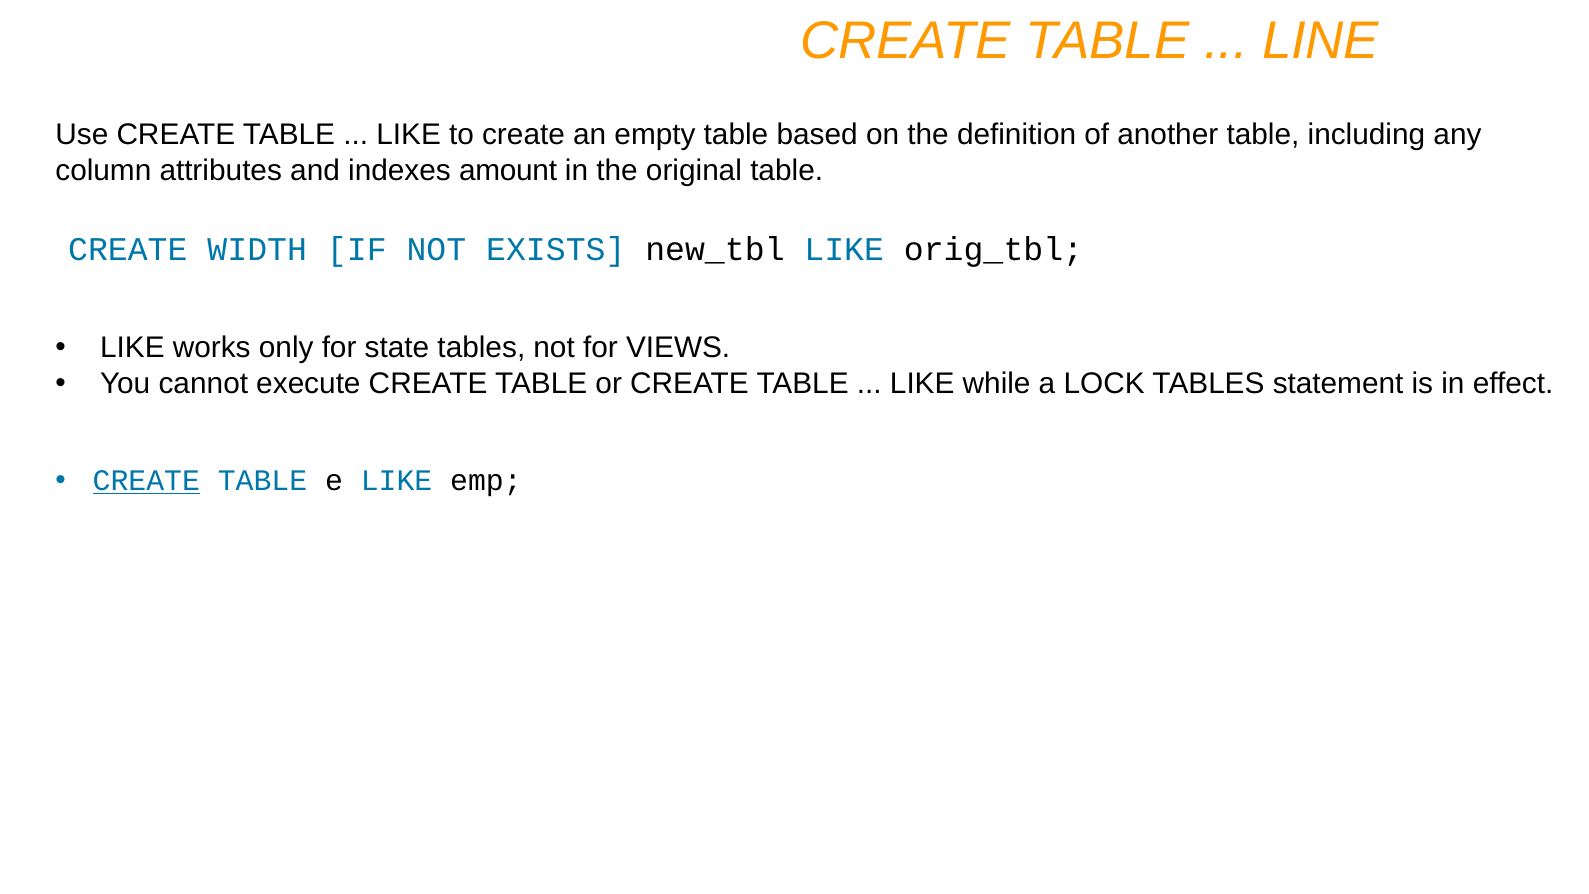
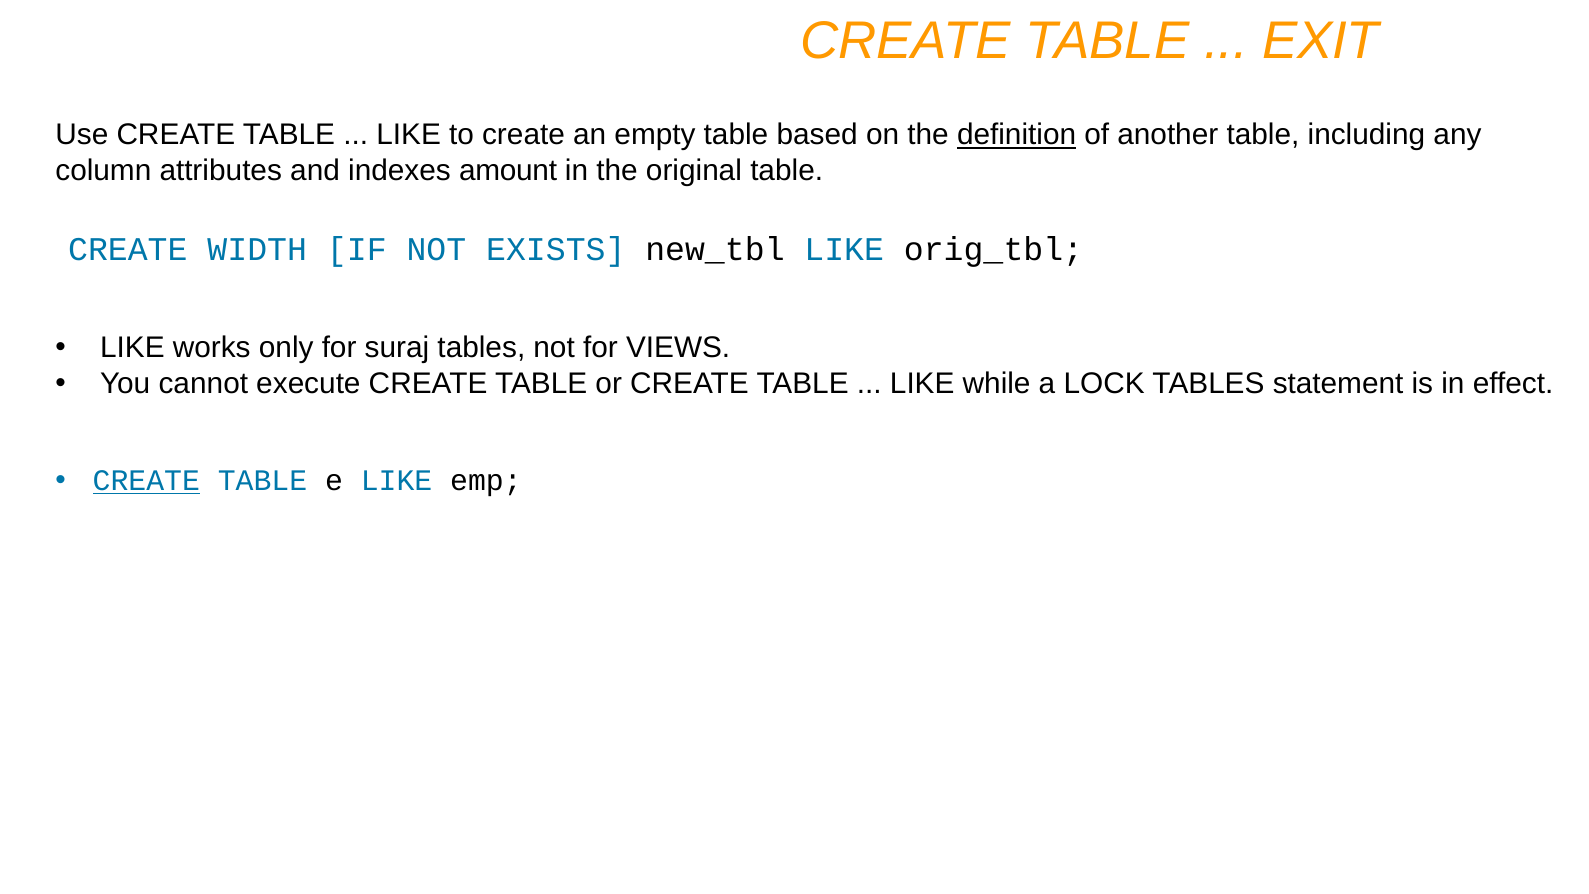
LINE: LINE -> EXIT (1321, 41)
definition underline: none -> present (1017, 135)
state: state -> suraj (397, 348)
